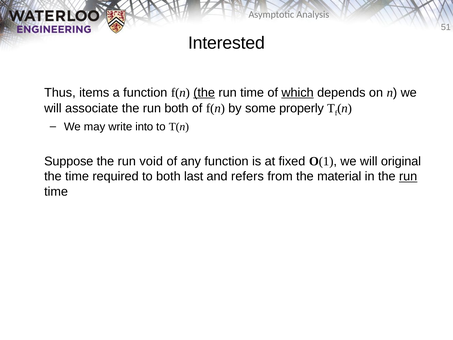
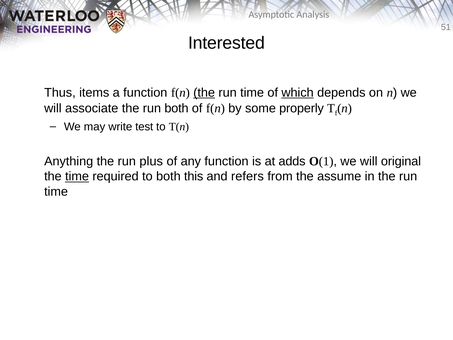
into: into -> test (144, 127)
Suppose: Suppose -> Anything (69, 161)
void: void -> plus (151, 161)
fixed: fixed -> adds (292, 161)
time underline: none -> present (77, 176)
last: last -> this (194, 176)
material: material -> assume (339, 176)
run underline: present -> none (408, 176)
